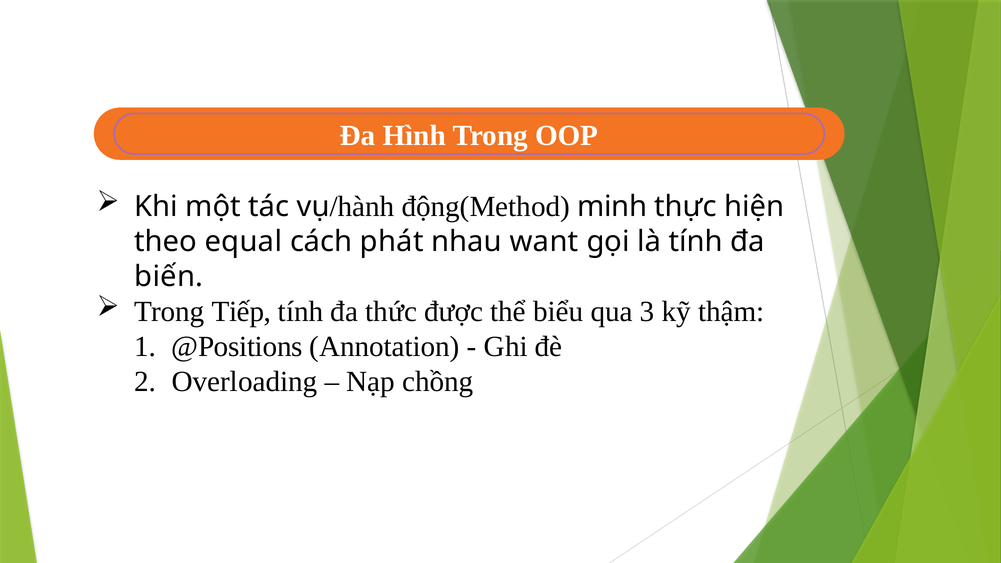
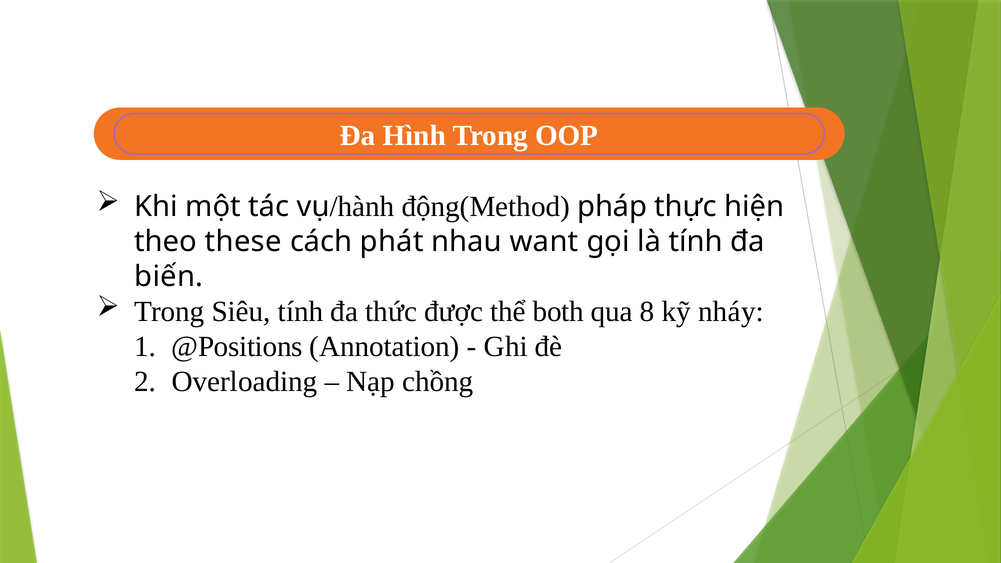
minh: minh -> pháp (612, 206)
equal: equal -> these (243, 241)
Tiếp: Tiếp -> Siêu (241, 312)
biểu: biểu -> both (558, 312)
3: 3 -> 8 (647, 312)
thậm: thậm -> nháy (731, 312)
